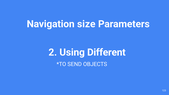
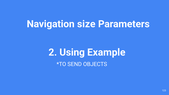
Different: Different -> Example (106, 52)
